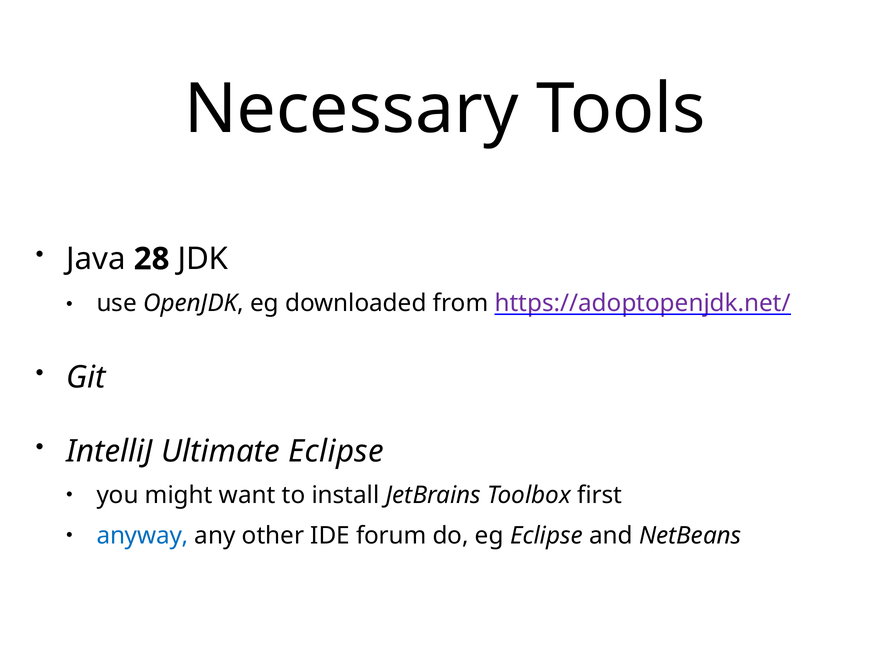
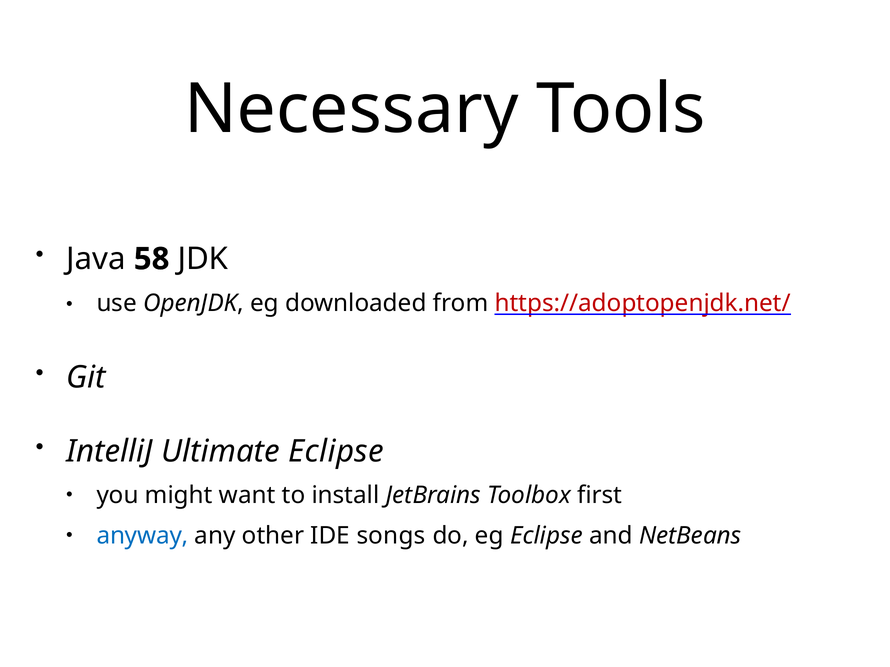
28: 28 -> 58 (152, 259)
https://adoptopenjdk.net/ colour: purple -> red (643, 303)
forum: forum -> songs (391, 536)
